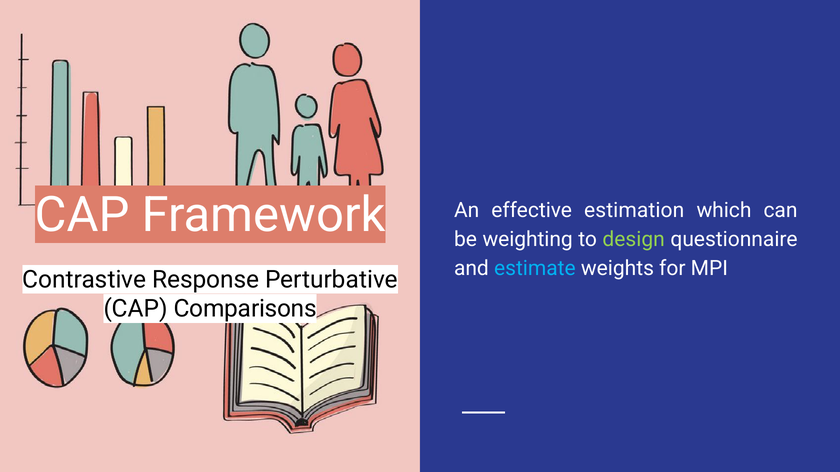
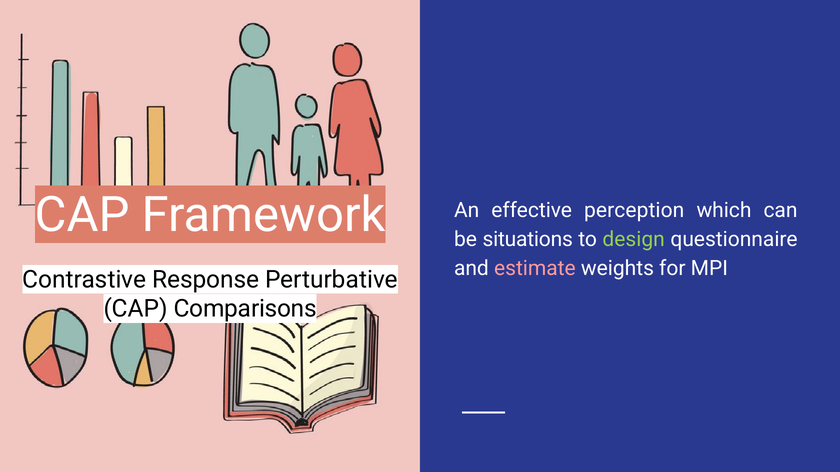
estimation: estimation -> perception (634, 211)
weighting: weighting -> situations (528, 240)
estimate colour: light blue -> pink (535, 269)
